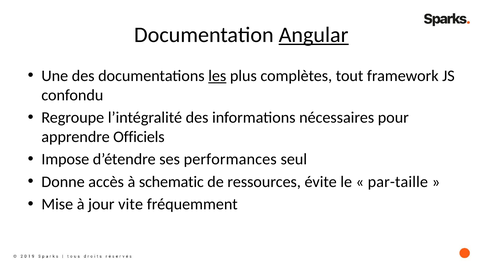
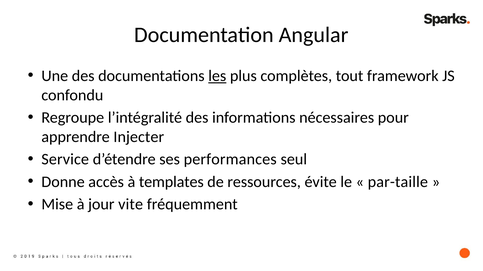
Angular underline: present -> none (314, 35)
Officiels: Officiels -> Injecter (139, 137)
Impose: Impose -> Service (65, 160)
schematic: schematic -> templates (171, 182)
